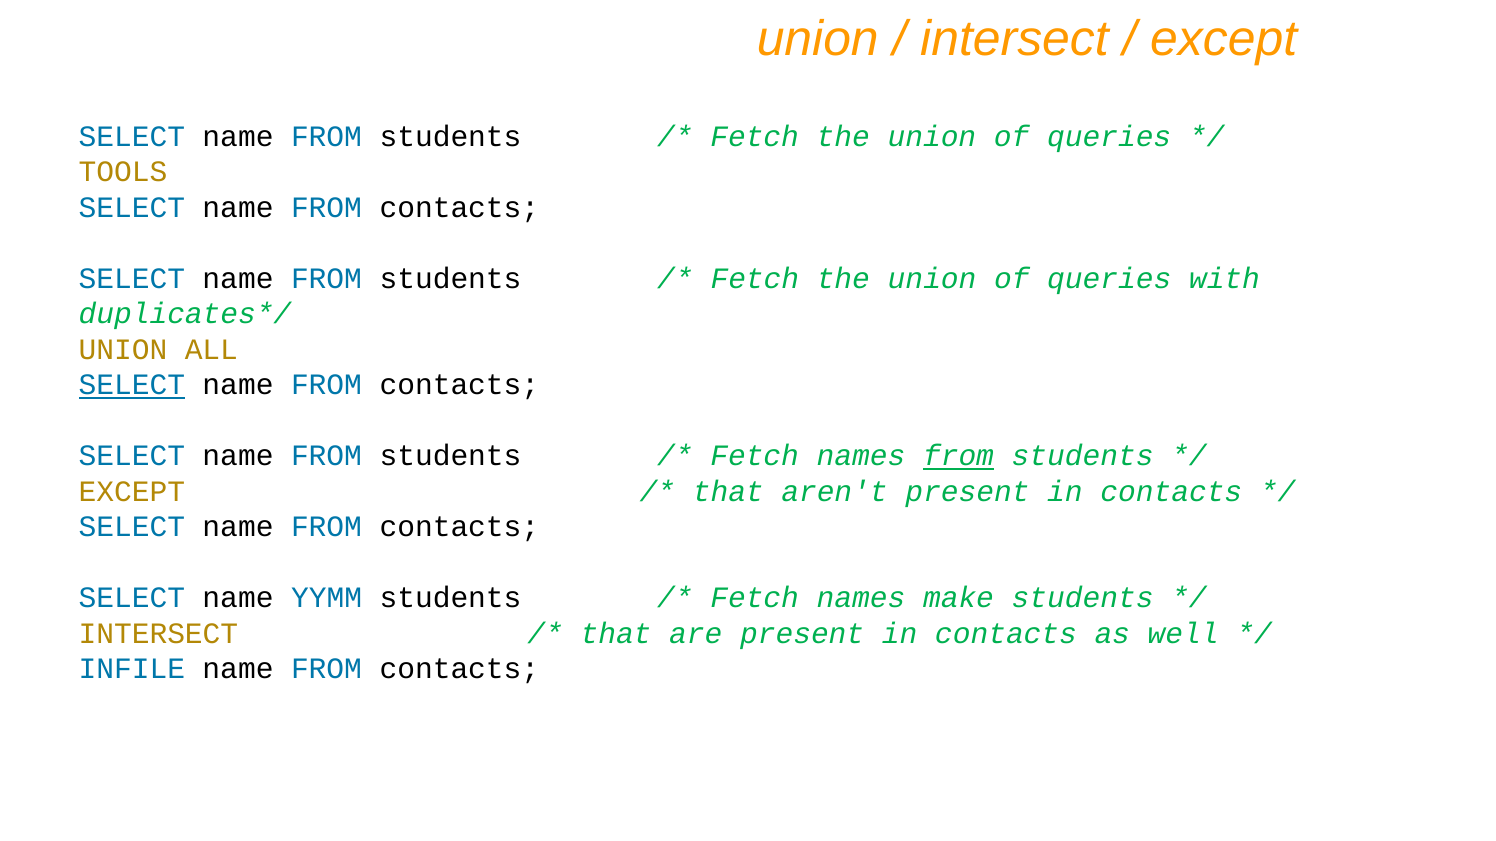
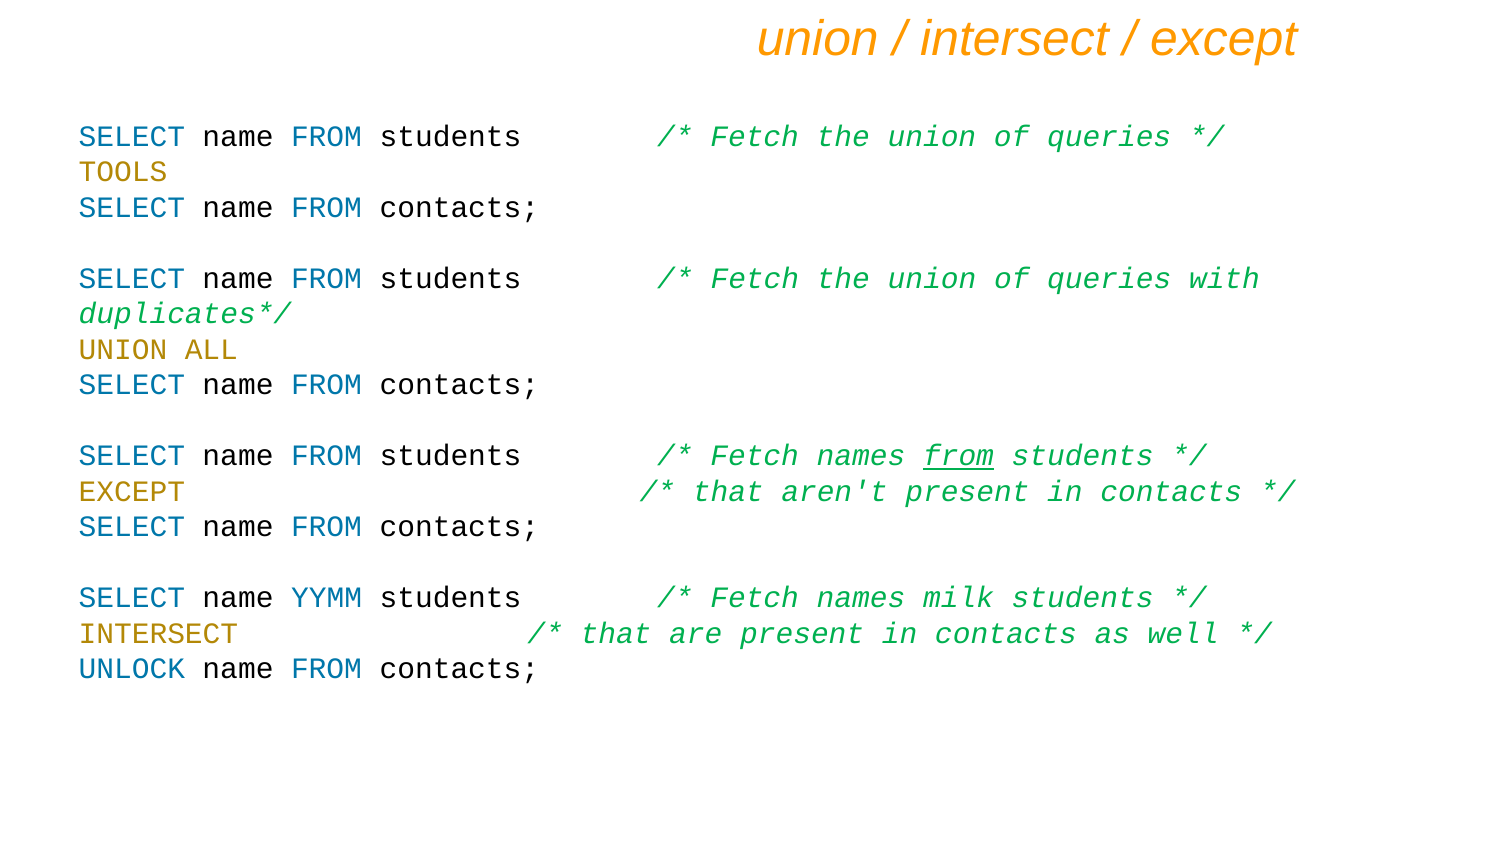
SELECT underline: present -> none (132, 385)
make: make -> milk (959, 598)
INFILE: INFILE -> UNLOCK (132, 670)
